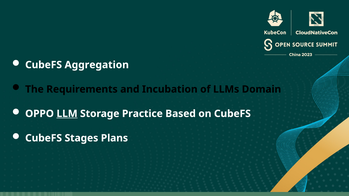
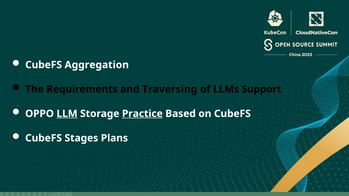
Incubation: Incubation -> Traversing (170, 89)
Domain: Domain -> Support (261, 89)
Practice underline: none -> present (142, 114)
